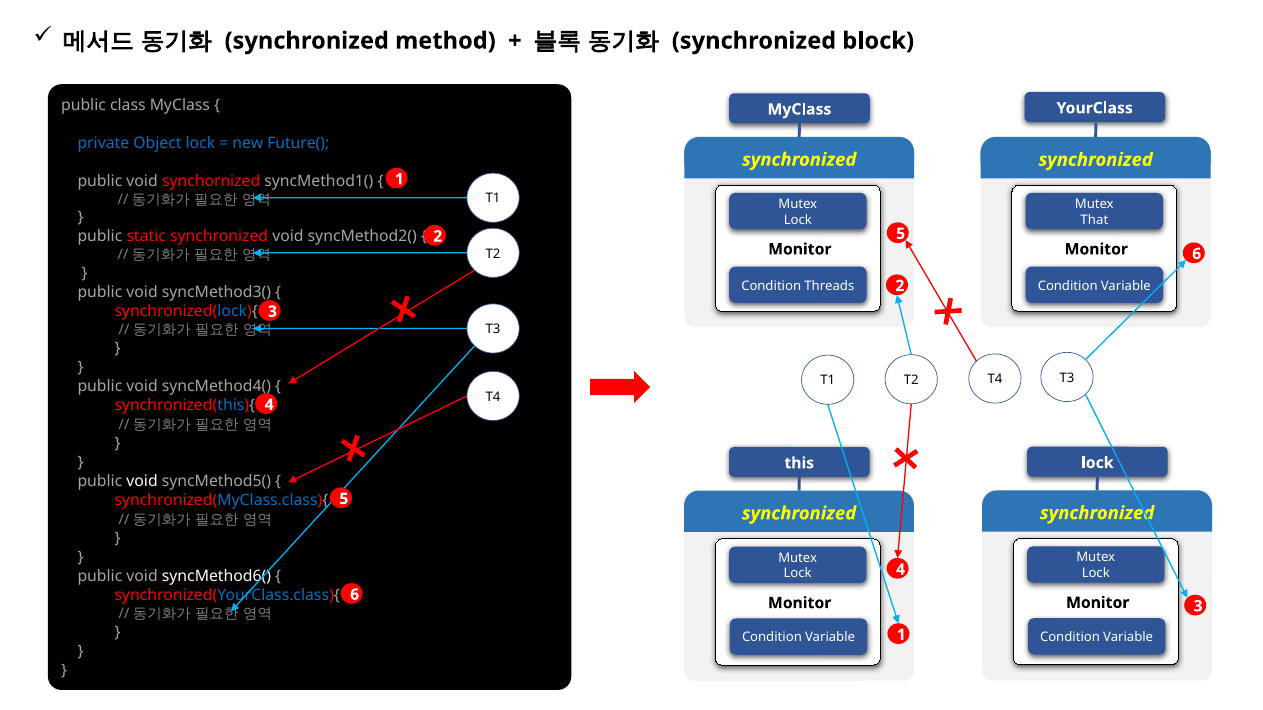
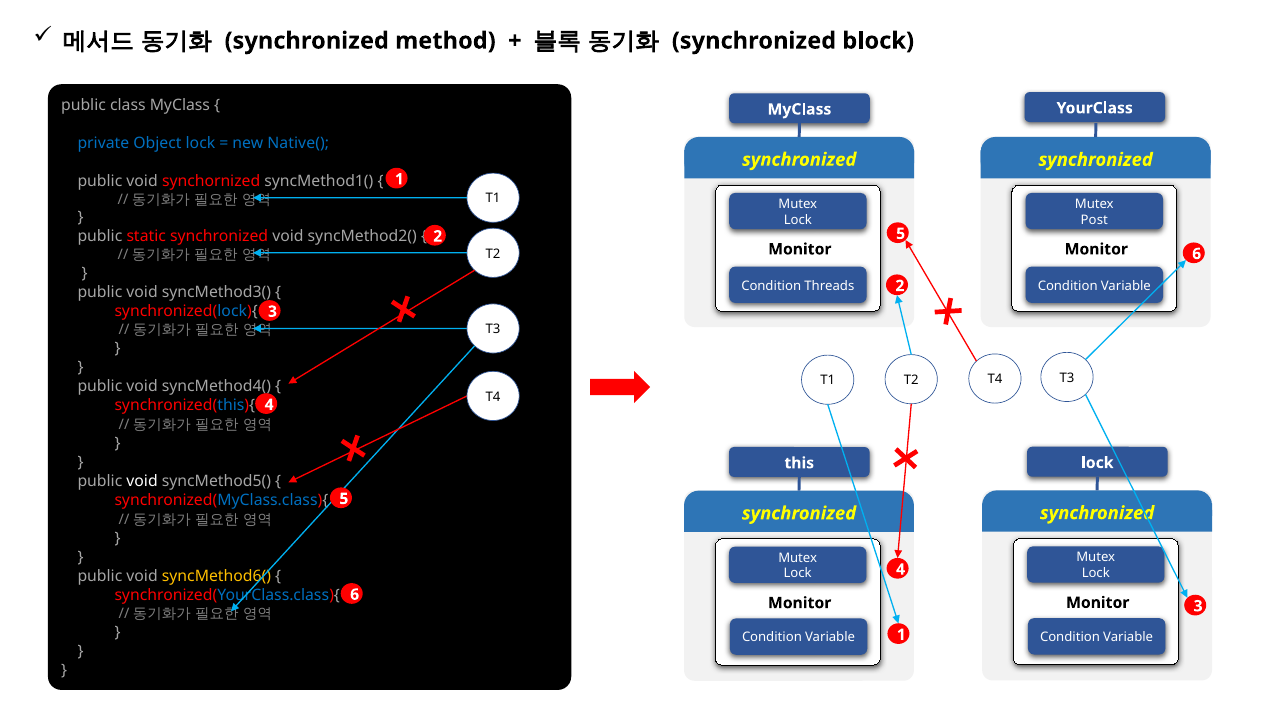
Future(: Future( -> Native( (298, 144)
That: That -> Post (1094, 220)
syncMethod6( colour: white -> yellow (216, 576)
